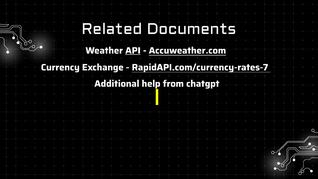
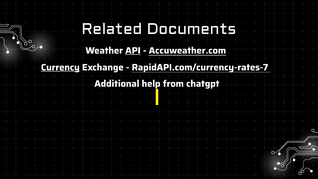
Currency underline: none -> present (60, 67)
